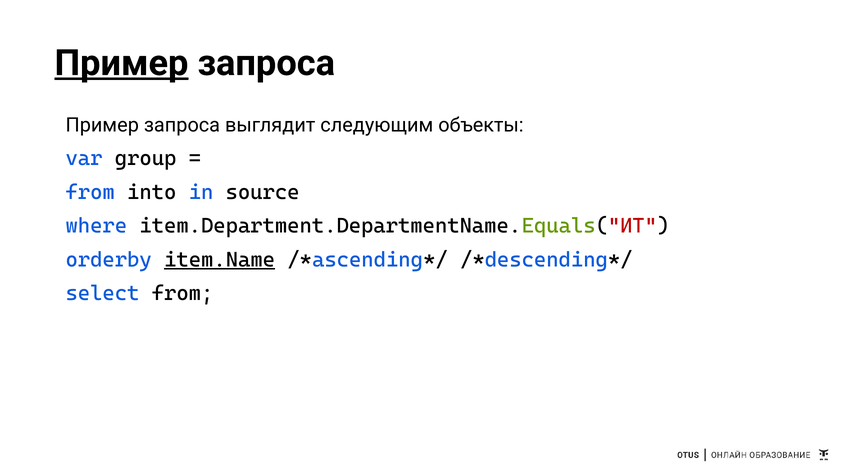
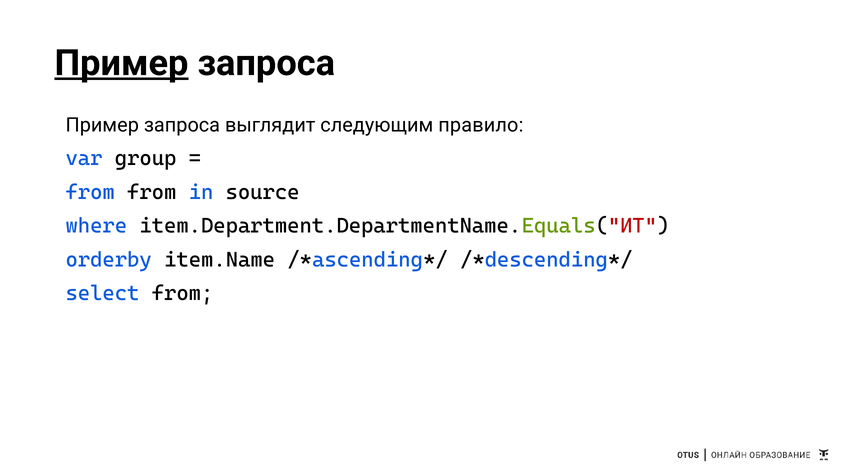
объекты: объекты -> правило (481, 125)
from into: into -> from (152, 192)
item.Name underline: present -> none (220, 260)
